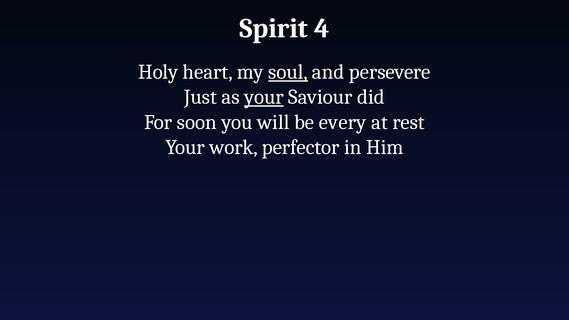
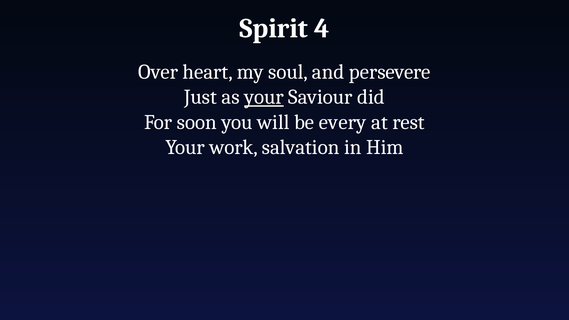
Holy: Holy -> Over (158, 72)
soul underline: present -> none (288, 72)
perfector: perfector -> salvation (301, 147)
